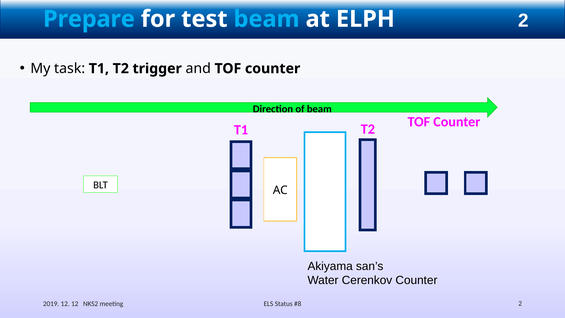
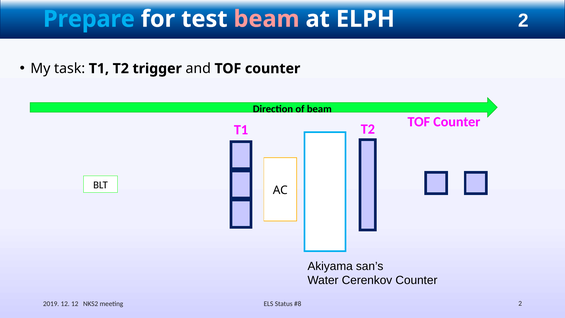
beam colour: light blue -> pink (267, 19)
